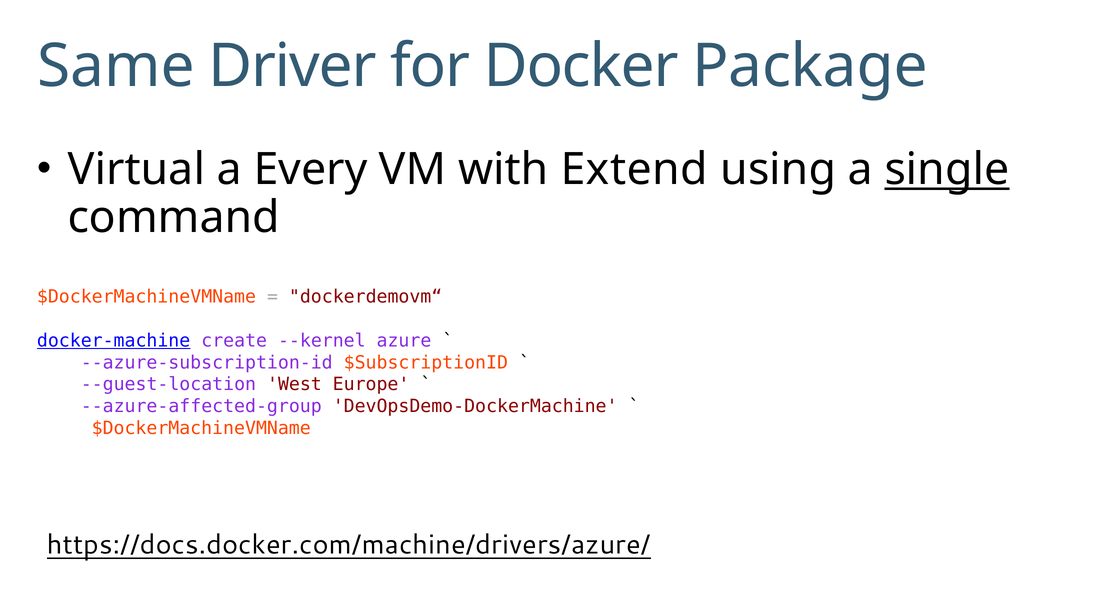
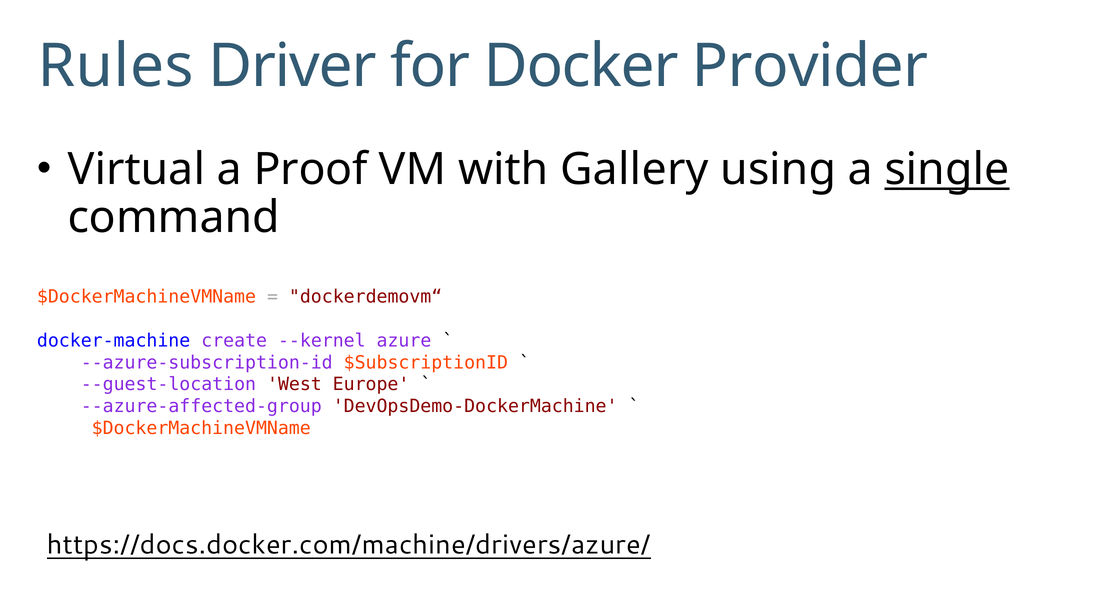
Same: Same -> Rules (116, 66)
Package: Package -> Provider (810, 66)
Every: Every -> Proof (311, 169)
Extend: Extend -> Gallery (634, 169)
docker-machine underline: present -> none (114, 341)
